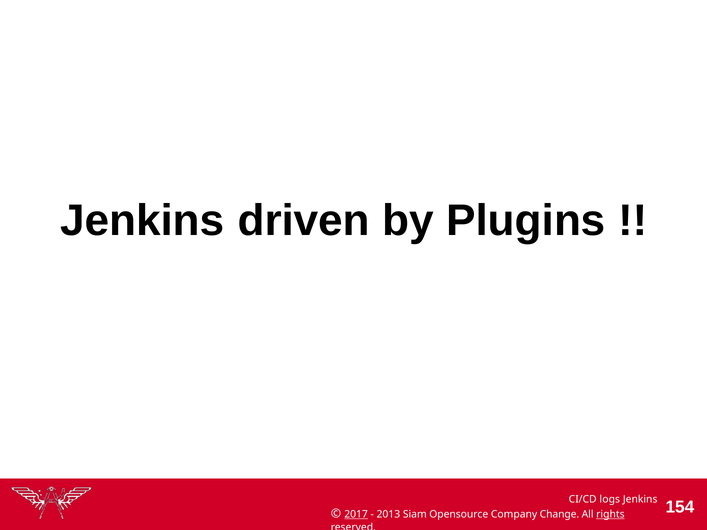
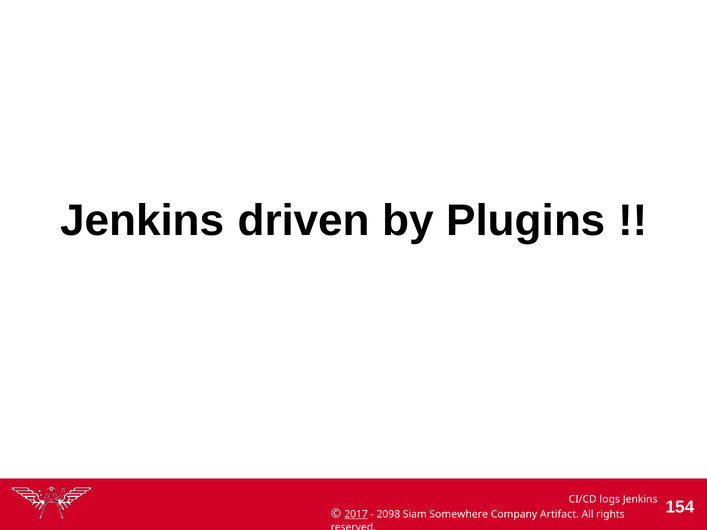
2013: 2013 -> 2098 (388, 515)
Opensource: Opensource -> Somewhere (459, 515)
Change: Change -> Artifact (559, 515)
rights underline: present -> none (610, 515)
